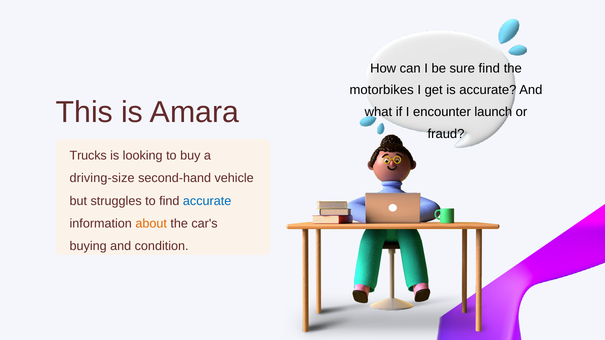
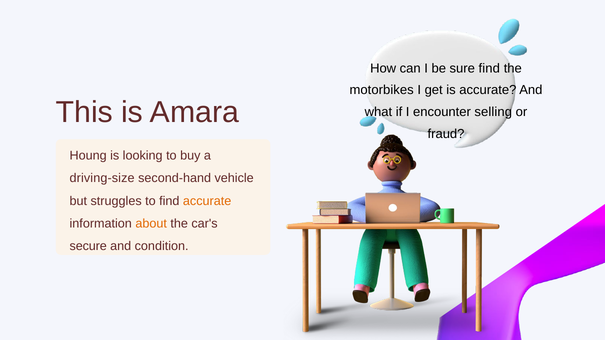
launch: launch -> selling (493, 112)
Trucks: Trucks -> Houng (88, 156)
accurate colour: blue -> orange (207, 201)
buying: buying -> secure (88, 247)
